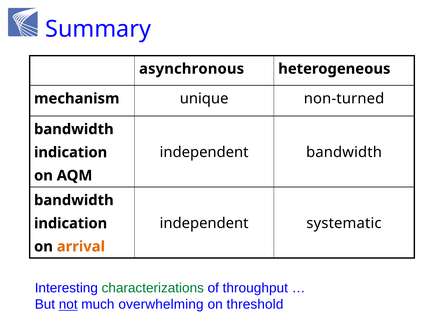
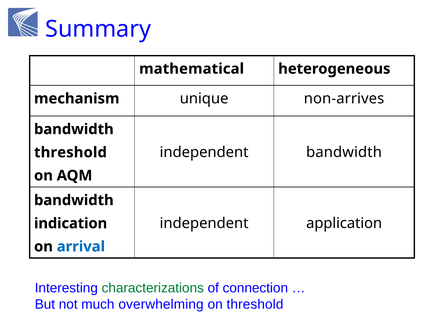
asynchronous: asynchronous -> mathematical (192, 69)
non-turned: non-turned -> non-arrives (344, 99)
indication: indication -> threshold (71, 152)
systematic: systematic -> application (344, 223)
arrival colour: orange -> blue (81, 247)
throughput: throughput -> connection (255, 288)
not underline: present -> none (68, 304)
